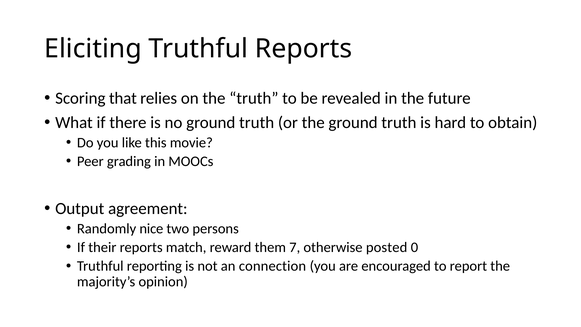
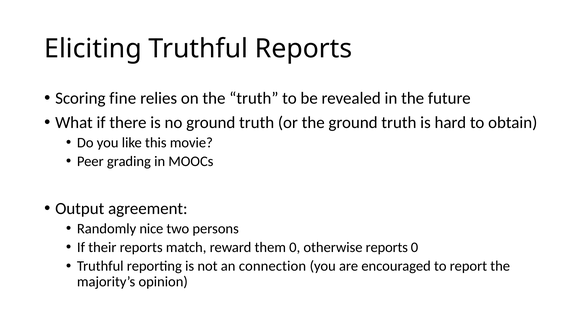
that: that -> fine (123, 98)
them 7: 7 -> 0 (295, 247)
otherwise posted: posted -> reports (387, 247)
